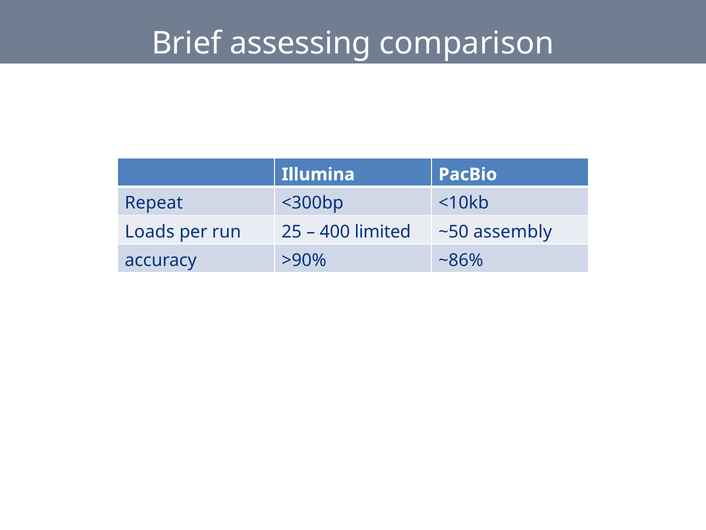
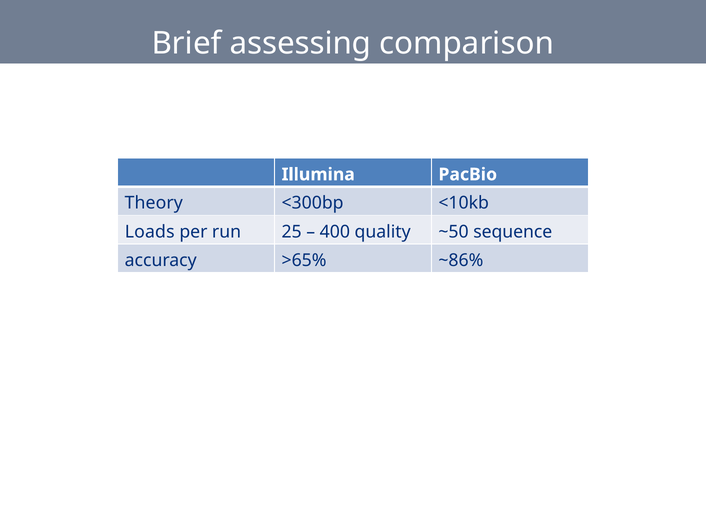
Repeat: Repeat -> Theory (154, 203)
limited: limited -> quality (383, 232)
assembly: assembly -> sequence (513, 232)
>90%: >90% -> >65% (304, 260)
